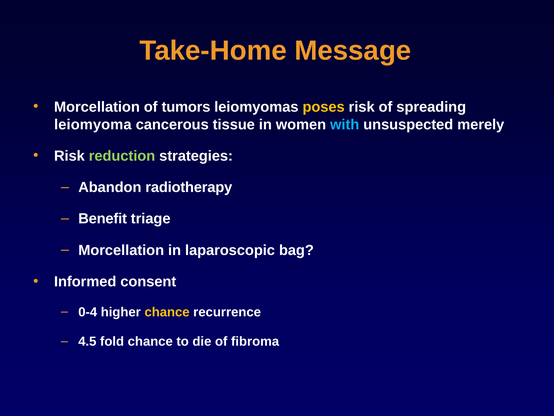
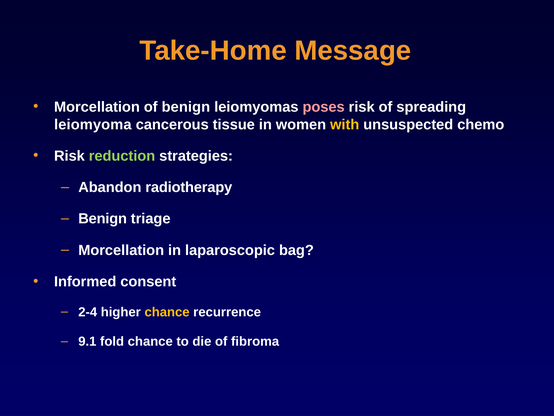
of tumors: tumors -> benign (186, 107)
poses colour: yellow -> pink (324, 107)
with colour: light blue -> yellow (345, 124)
merely: merely -> chemo (481, 124)
Benefit: Benefit -> Benign (103, 219)
0-4: 0-4 -> 2-4 (88, 312)
4.5: 4.5 -> 9.1 (87, 341)
